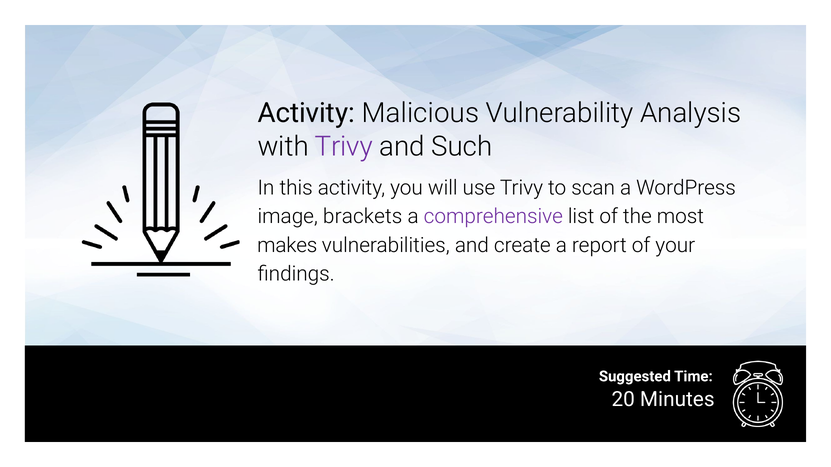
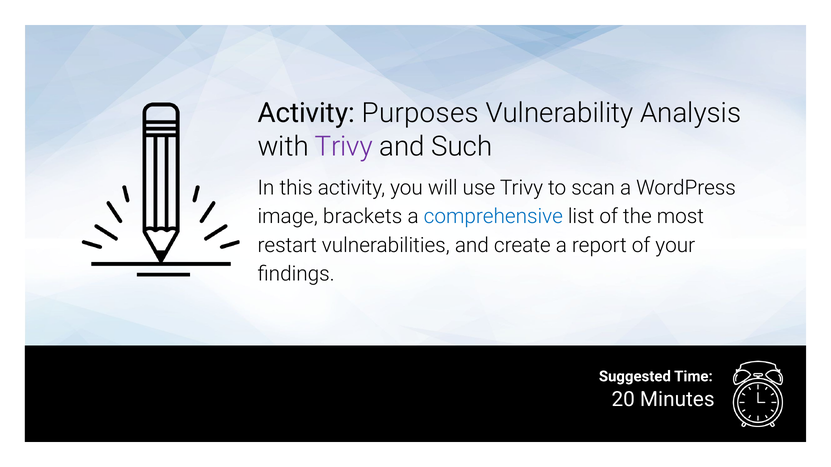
Malicious: Malicious -> Purposes (420, 113)
comprehensive colour: purple -> blue (493, 217)
makes: makes -> restart (287, 245)
